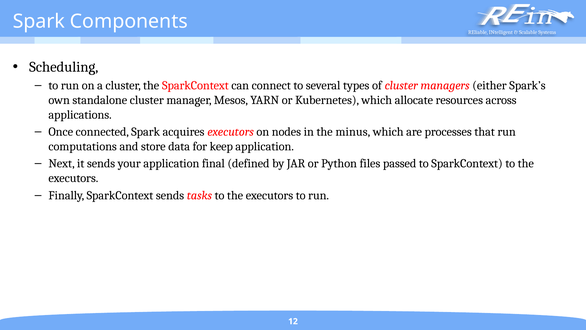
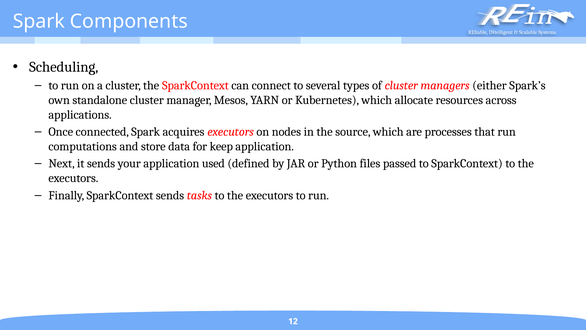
minus: minus -> source (353, 132)
final: final -> used (213, 163)
